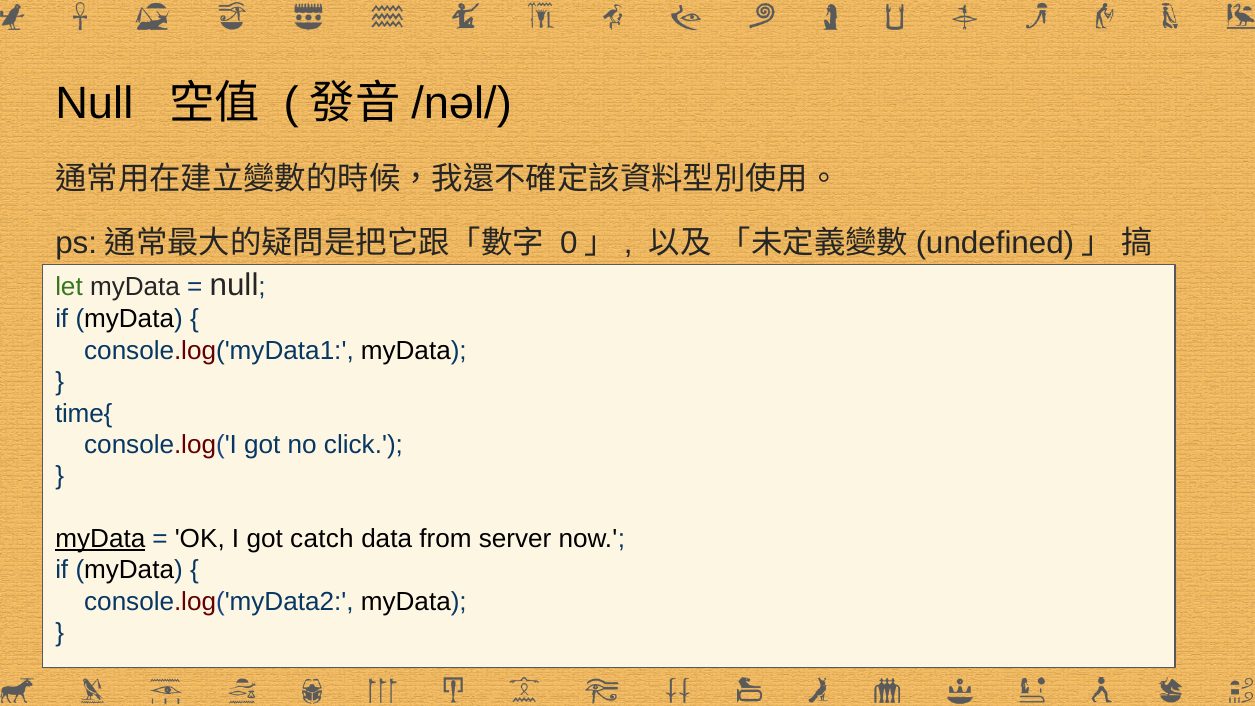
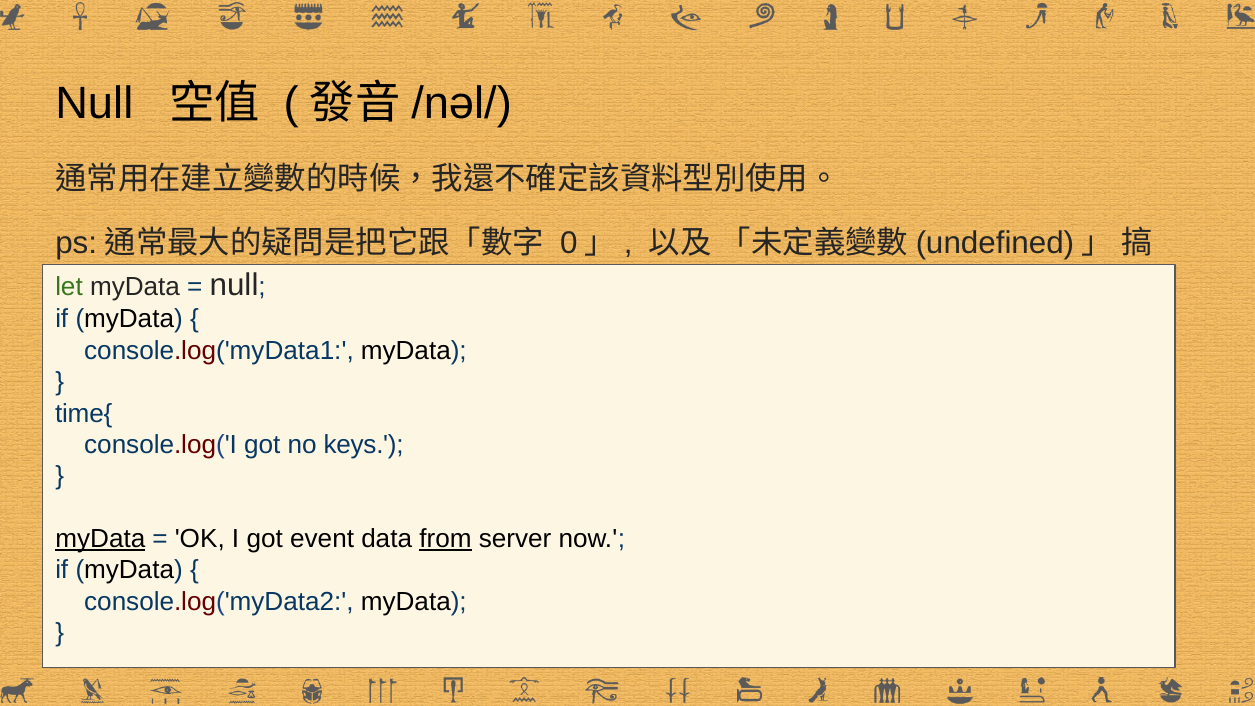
click: click -> keys (364, 445)
catch: catch -> event (322, 539)
from underline: none -> present (445, 539)
